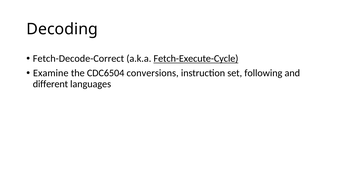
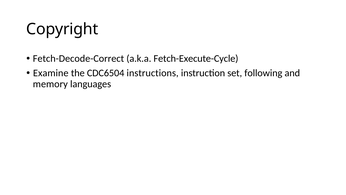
Decoding: Decoding -> Copyright (62, 29)
Fetch-Execute-Cycle underline: present -> none (196, 58)
conversions: conversions -> instructions (153, 73)
different: different -> memory (50, 84)
